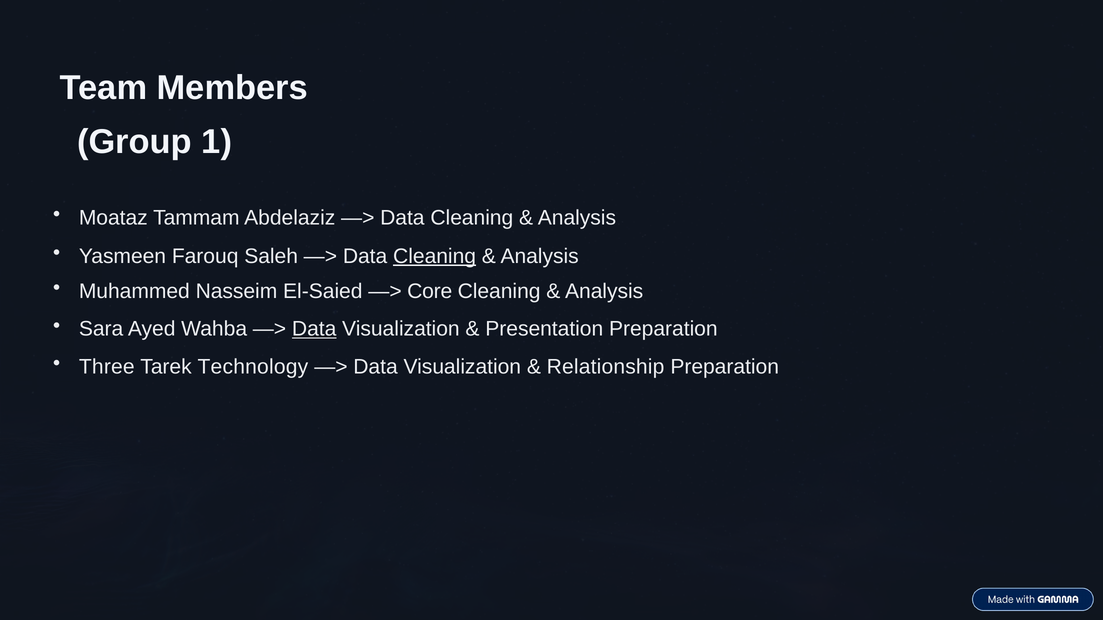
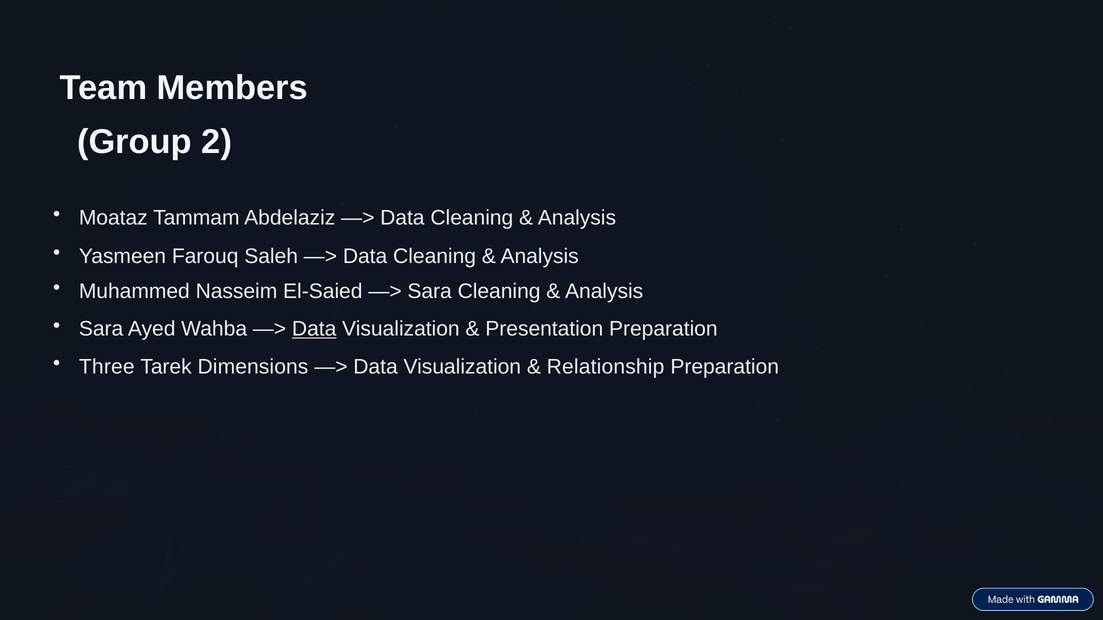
1: 1 -> 2 (217, 142)
Cleaning underline: present -> none (435, 256)
Core: Core -> Sara (430, 291)
Technology: Technology -> Dimensions (253, 367)
